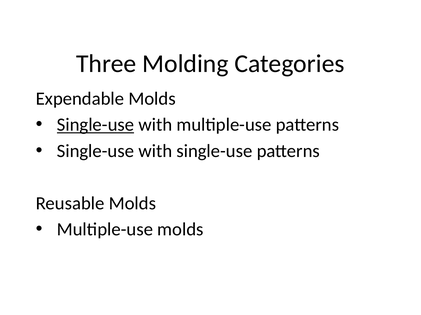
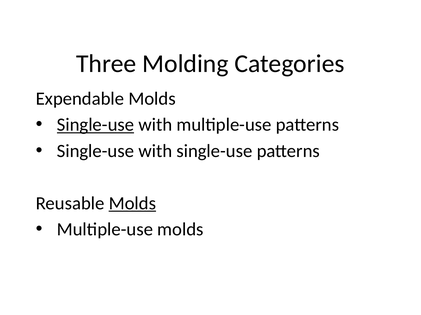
Molds underline: none -> present (132, 204)
